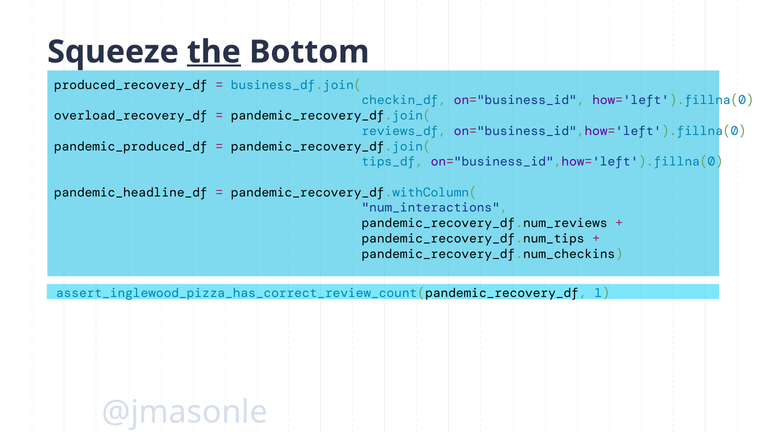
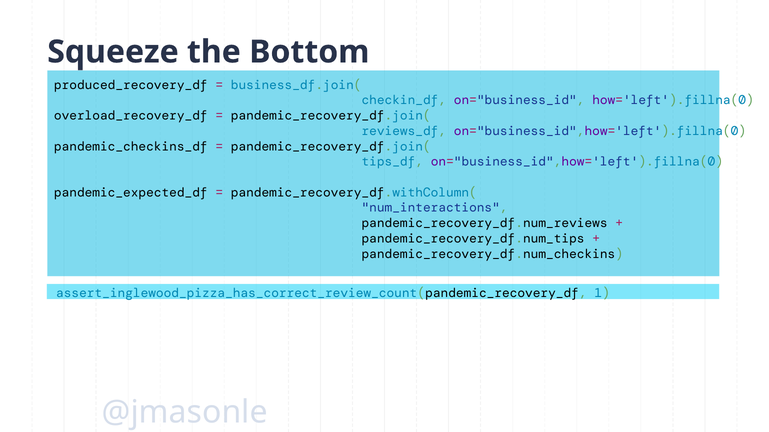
the underline: present -> none (214, 52)
pandemic_produced_df: pandemic_produced_df -> pandemic_checkins_df (131, 146)
pandemic_headline_df: pandemic_headline_df -> pandemic_expected_df (131, 193)
